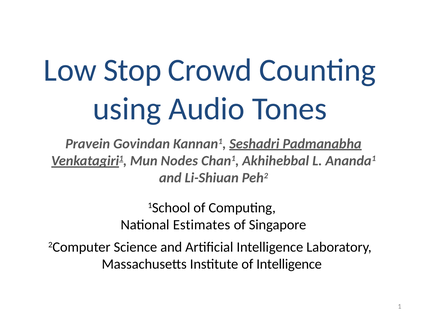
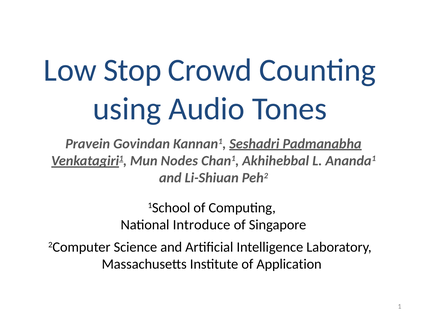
Estimates: Estimates -> Introduce (202, 224)
of Intelligence: Intelligence -> Application (289, 264)
